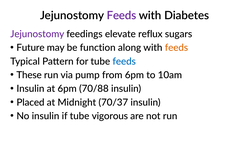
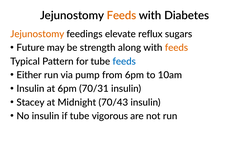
Feeds colour: purple -> orange (121, 15)
Jejunostomy colour: purple -> orange (37, 34)
function: function -> strength (98, 48)
These: These -> Either (29, 75)
70/88: 70/88 -> 70/31 (94, 89)
Placed: Placed -> Stacey (30, 102)
70/37: 70/37 -> 70/43 (113, 102)
